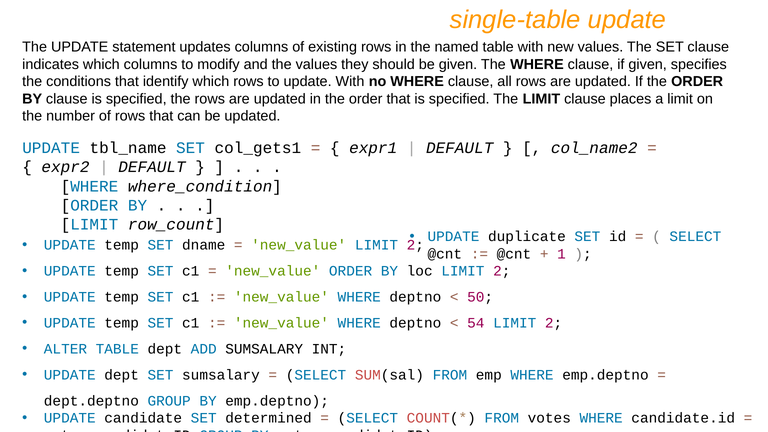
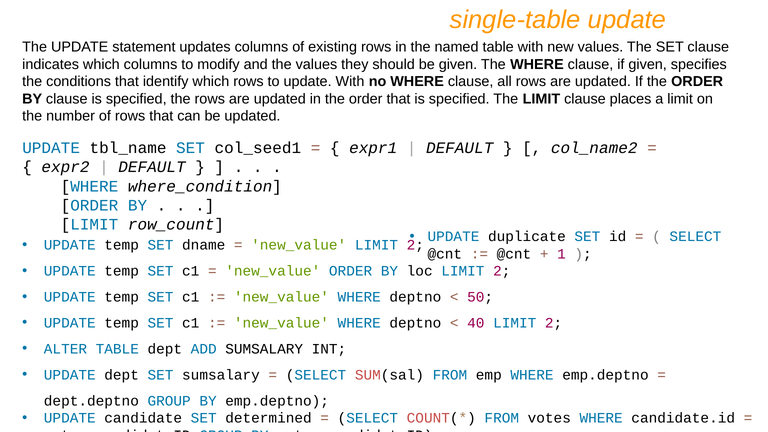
col_gets1: col_gets1 -> col_seed1 (258, 148)
54: 54 -> 40 (476, 323)
